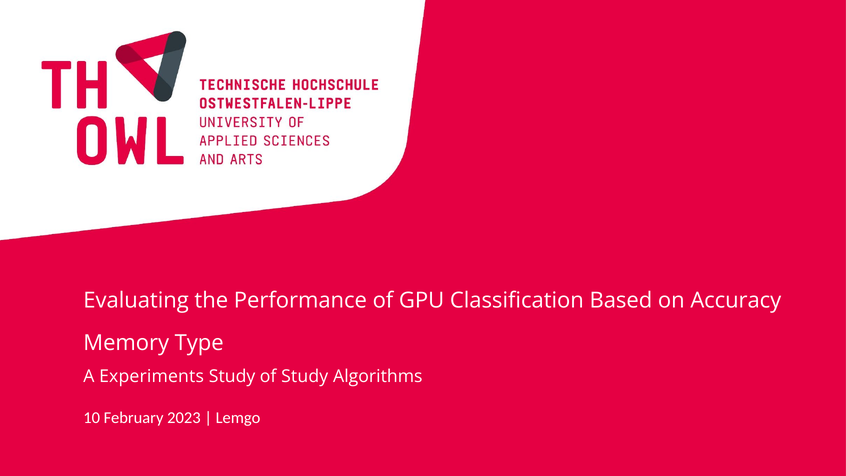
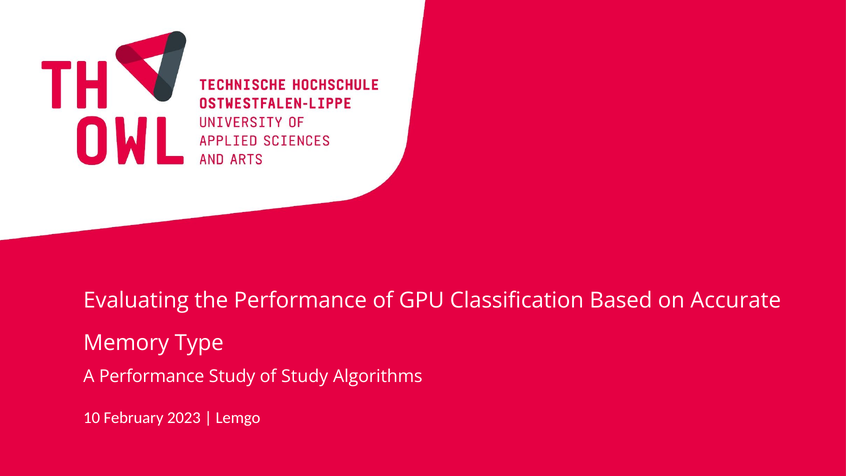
Accuracy: Accuracy -> Accurate (736, 301)
A Experiments: Experiments -> Performance (152, 376)
